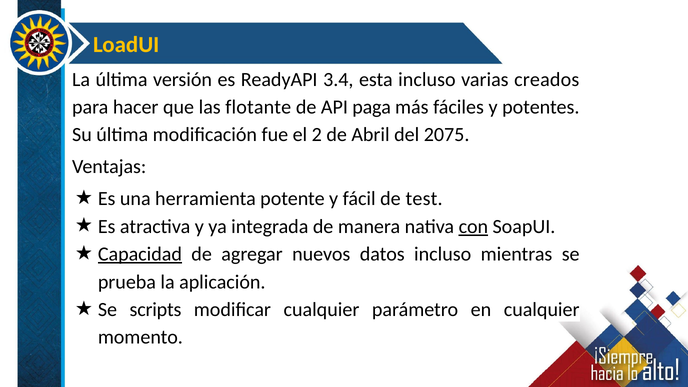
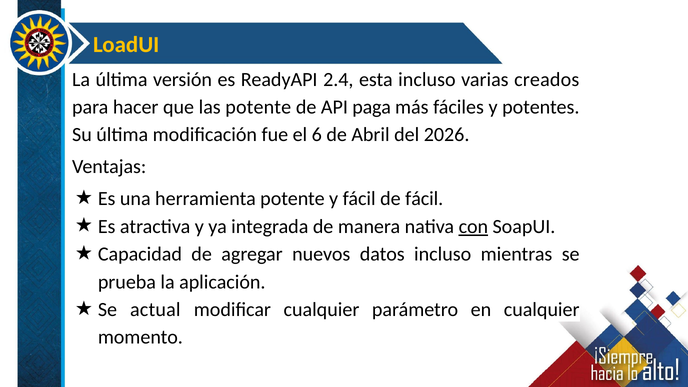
3.4: 3.4 -> 2.4 (338, 79)
las flotante: flotante -> potente (258, 107)
2: 2 -> 6 (317, 135)
2075: 2075 -> 2026 (447, 135)
de test: test -> fácil (424, 199)
Capacidad underline: present -> none (140, 254)
scripts: scripts -> actual (155, 310)
